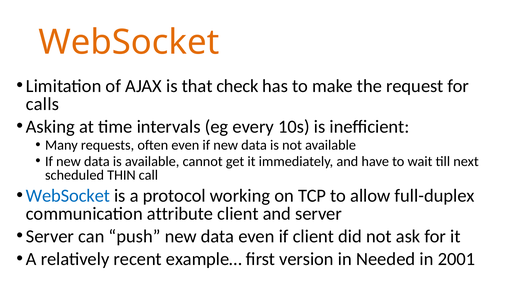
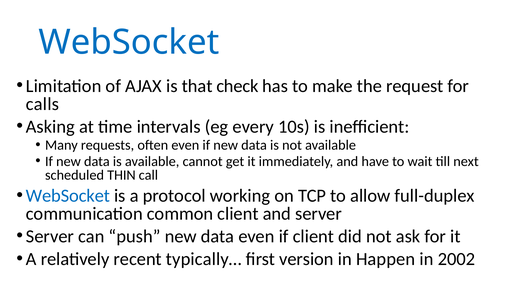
WebSocket colour: orange -> blue (129, 43)
attribute: attribute -> common (180, 214)
example…: example… -> typically… (204, 259)
Needed: Needed -> Happen (386, 259)
2001: 2001 -> 2002 (457, 259)
